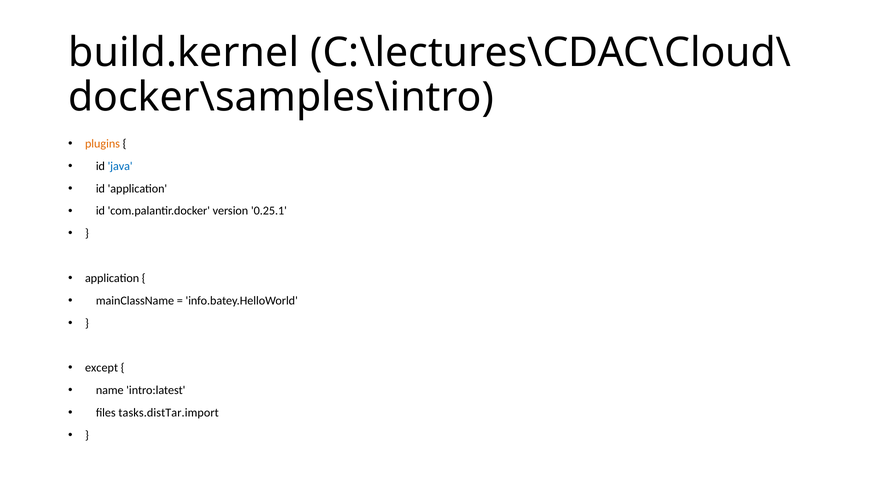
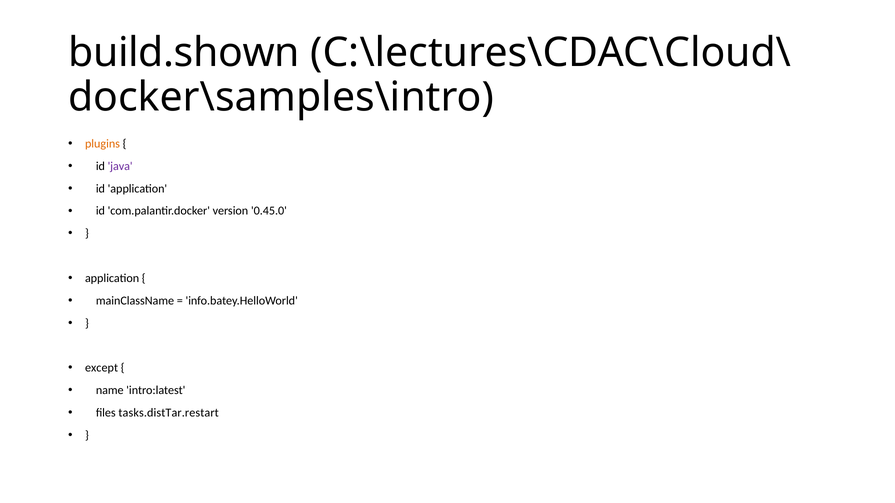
build.kernel: build.kernel -> build.shown (184, 53)
java colour: blue -> purple (120, 166)
0.25.1: 0.25.1 -> 0.45.0 (269, 211)
tasks.distTar.import: tasks.distTar.import -> tasks.distTar.restart (169, 413)
